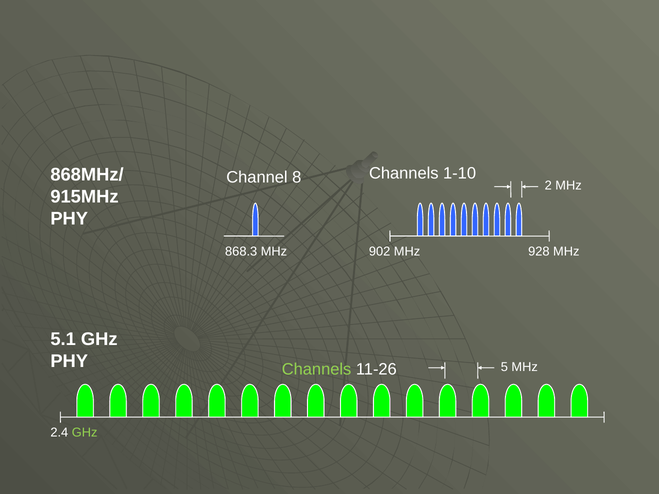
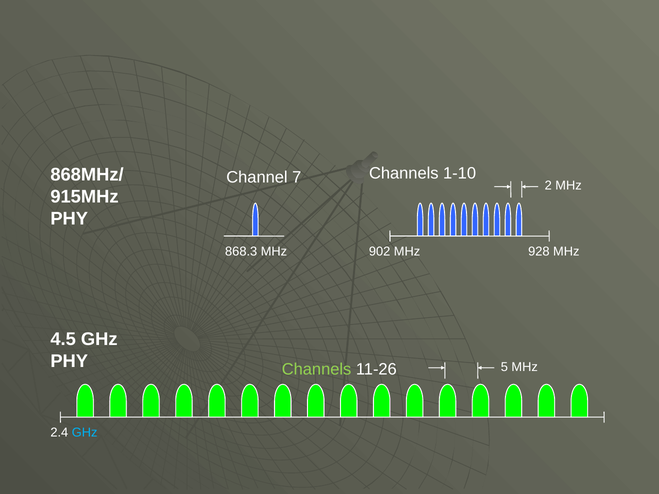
8: 8 -> 7 (297, 177)
5.1: 5.1 -> 4.5 (63, 339)
GHz colour: light green -> light blue (85, 433)
